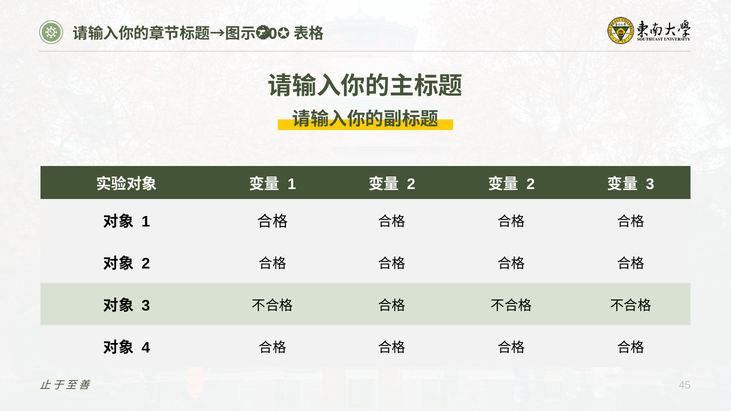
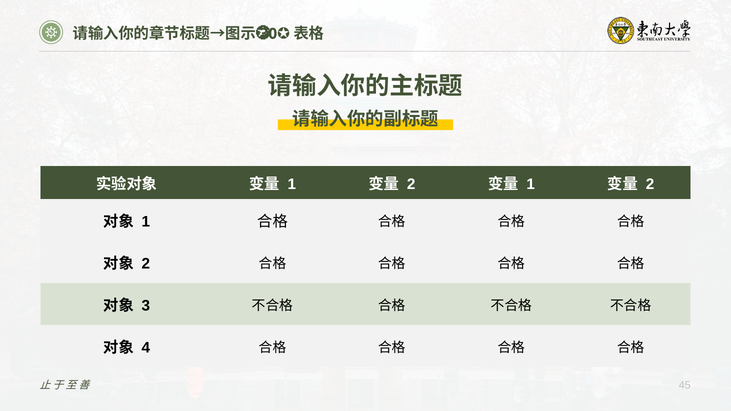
2: 2 -> 1 (531, 184)
3: 3 -> 2 (650, 184)
